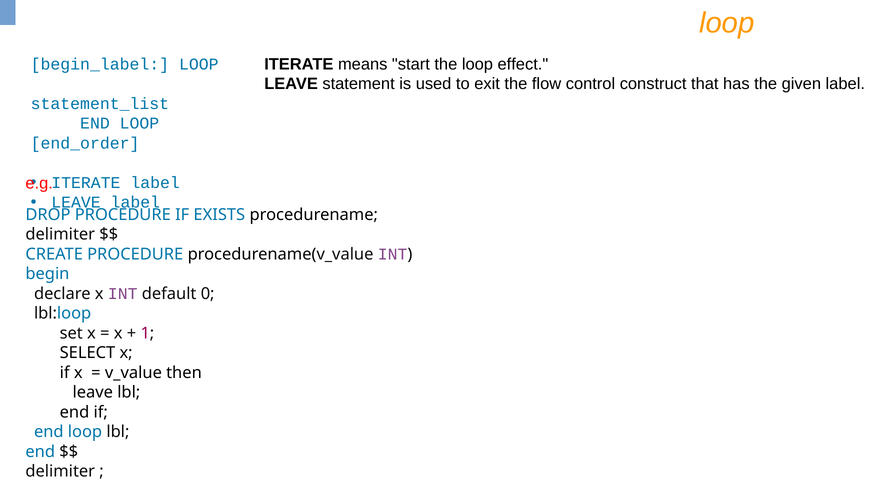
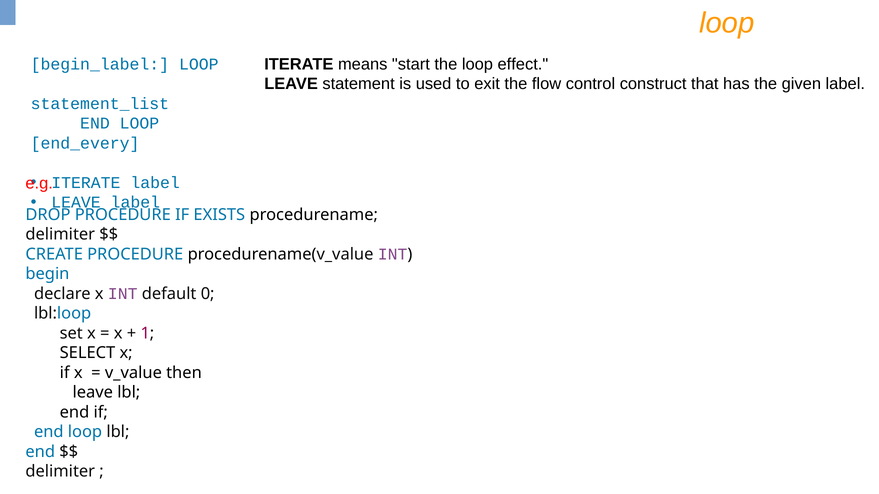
end_order: end_order -> end_every (85, 143)
